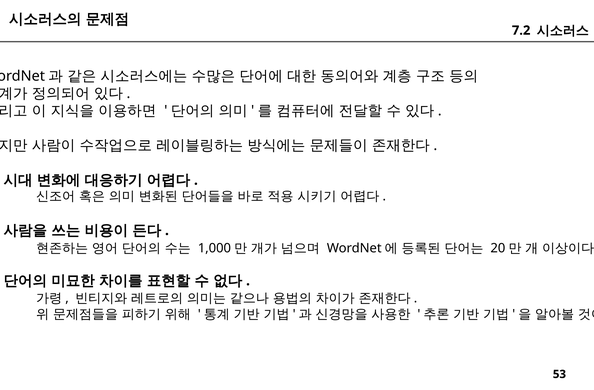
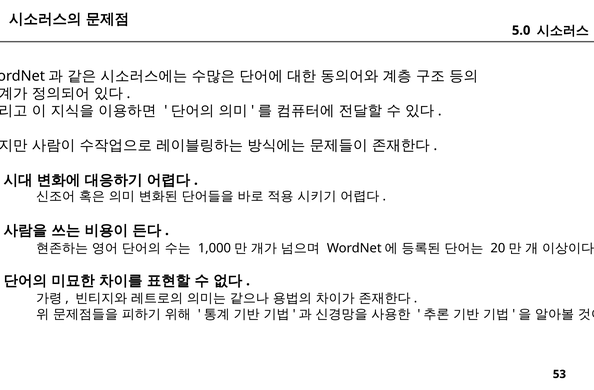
7.2: 7.2 -> 5.0 (521, 30)
